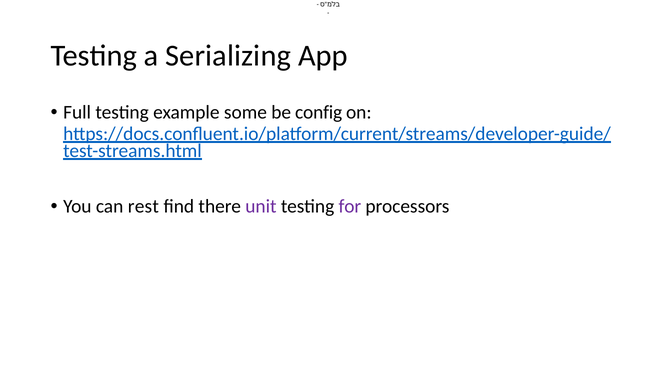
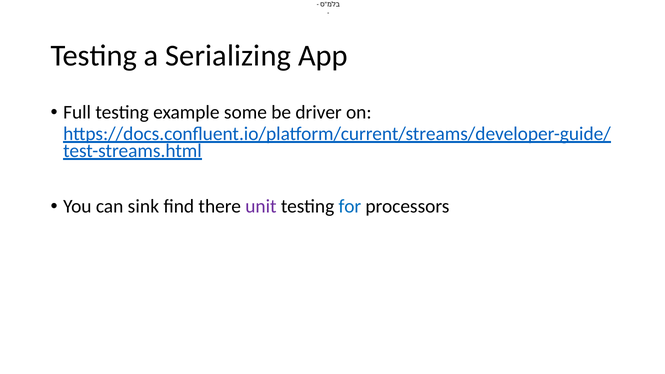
config: config -> driver (319, 112)
rest: rest -> sink (143, 206)
for colour: purple -> blue (350, 206)
